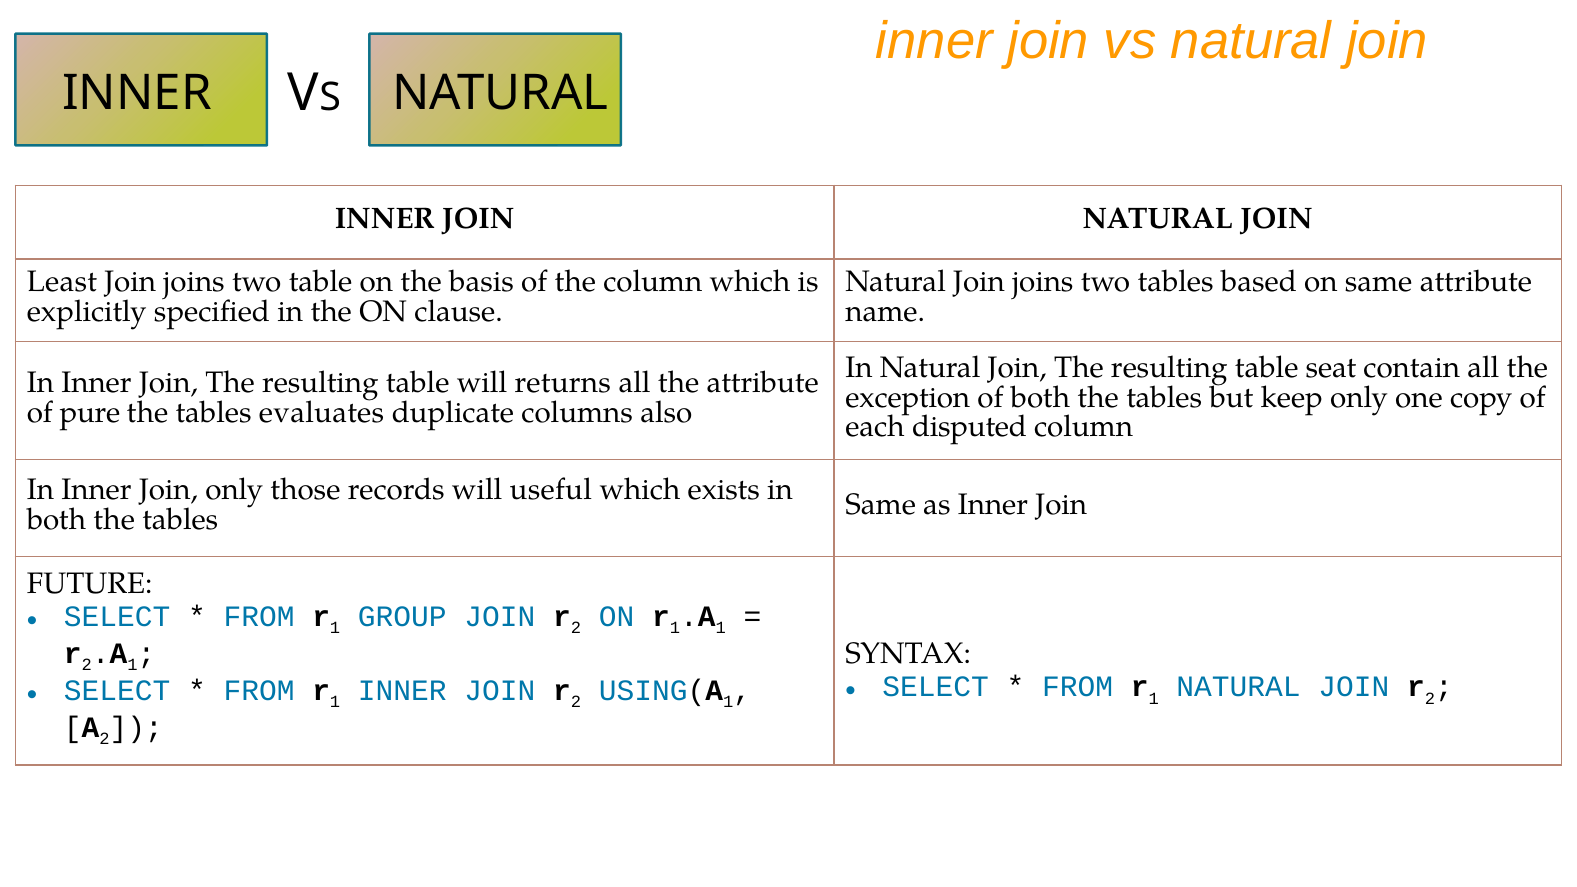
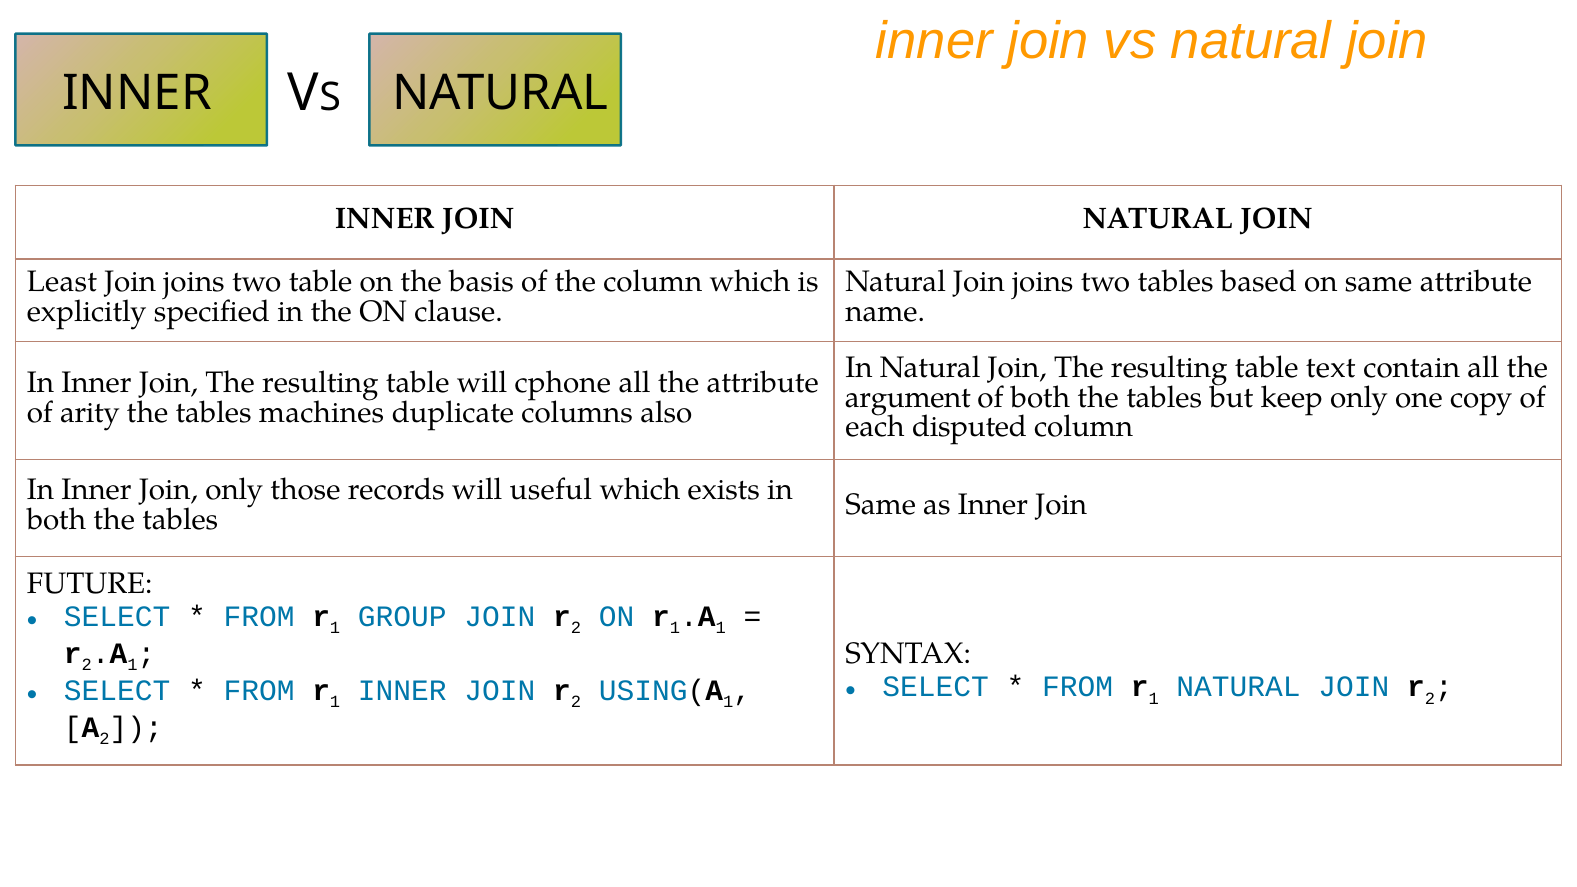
seat: seat -> text (1331, 368)
returns: returns -> cphone (563, 383)
exception: exception -> argument (908, 397)
pure: pure -> arity (90, 412)
evaluates: evaluates -> machines (322, 412)
